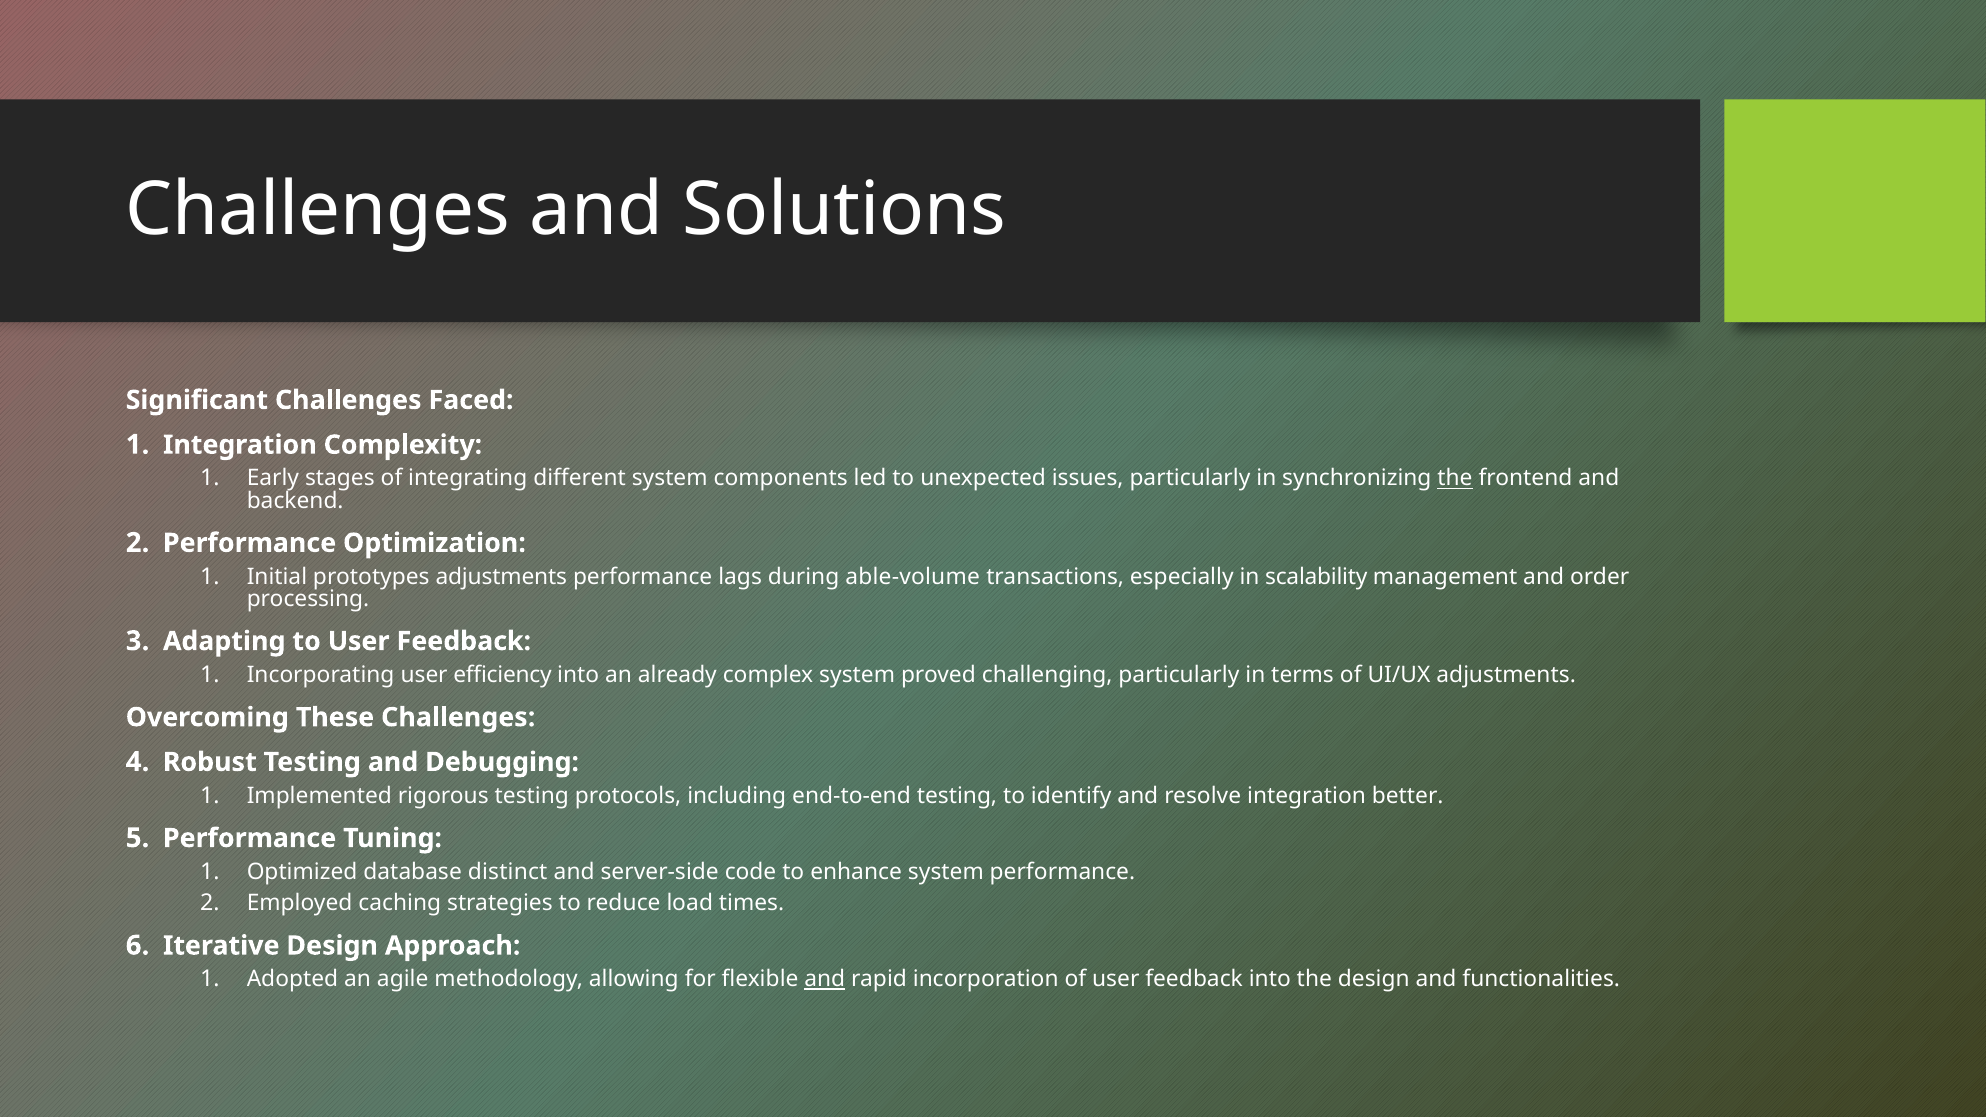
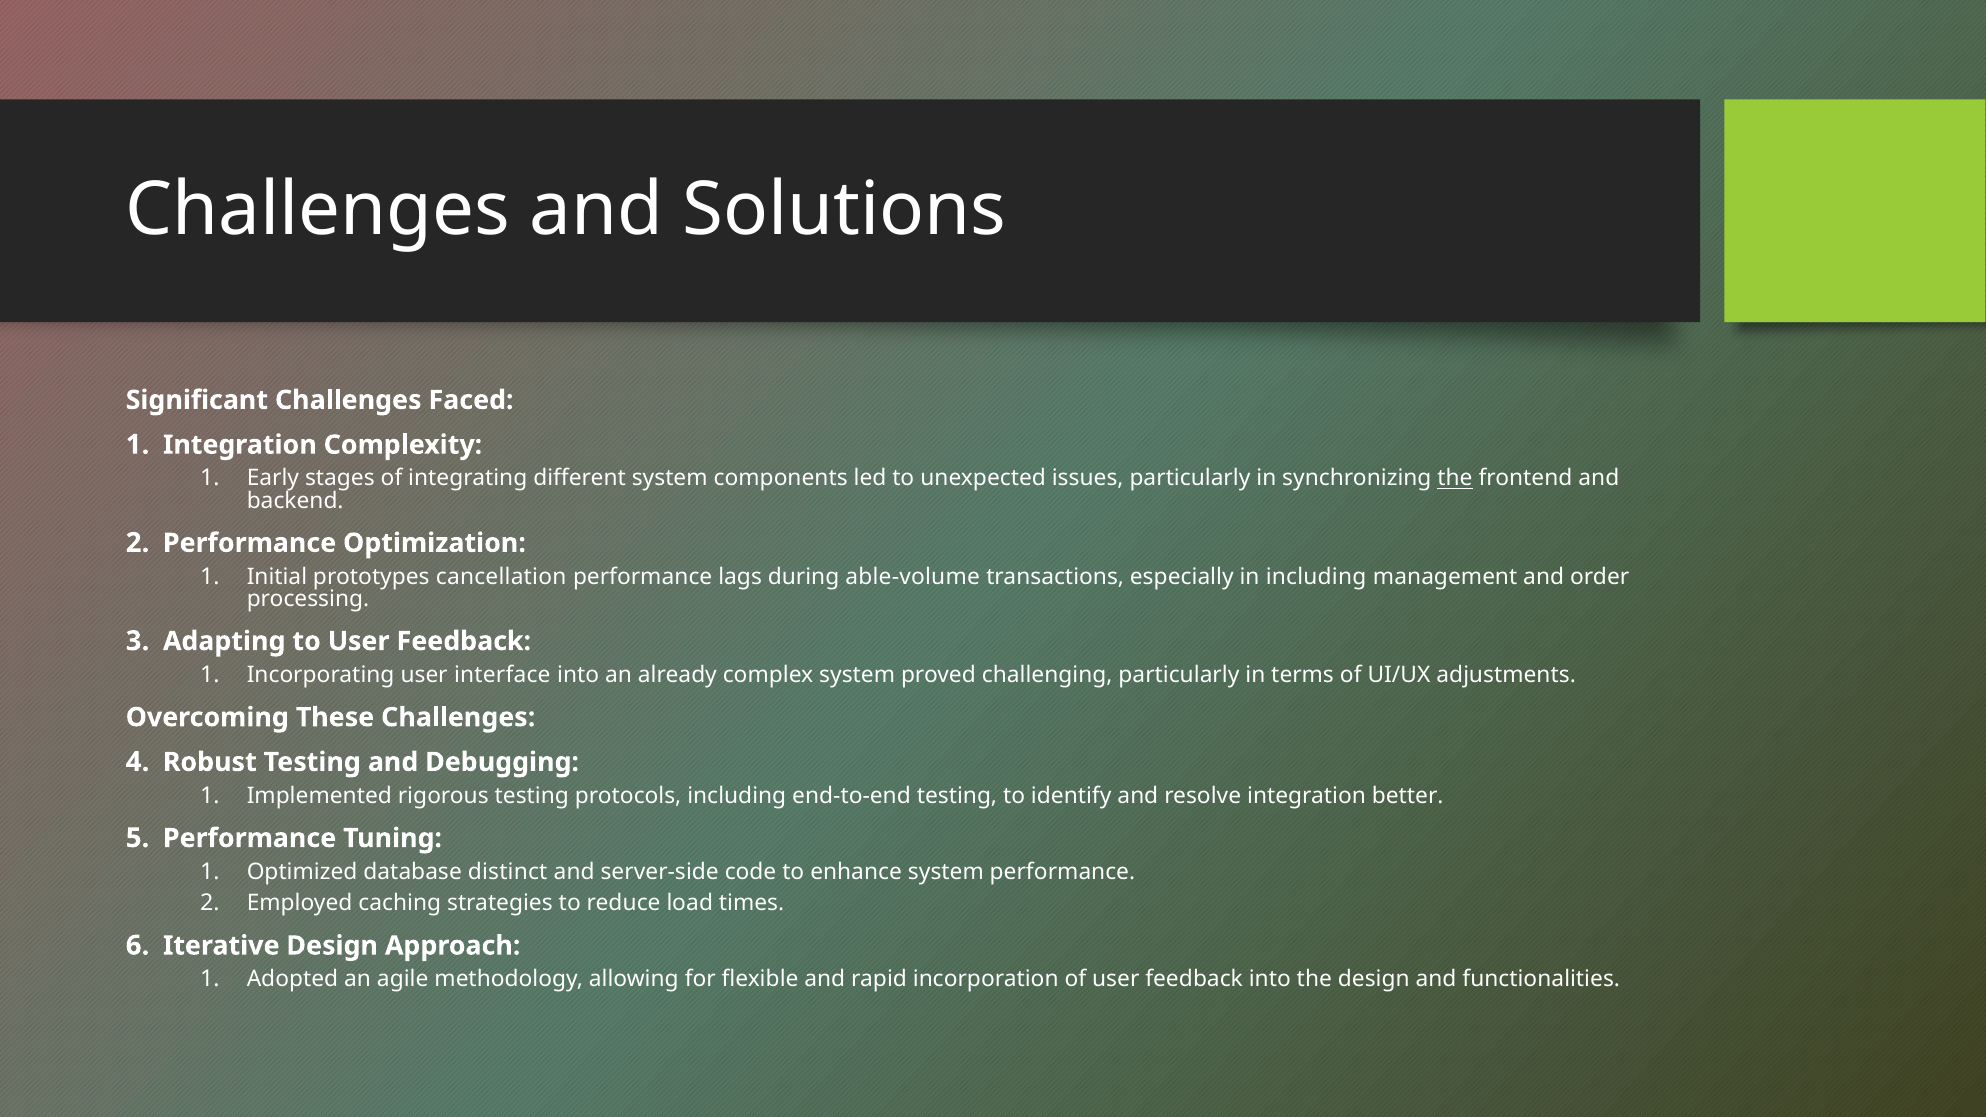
prototypes adjustments: adjustments -> cancellation (501, 577)
in scalability: scalability -> including (1316, 577)
efficiency: efficiency -> interface (502, 675)
and underline: present -> none (825, 979)
